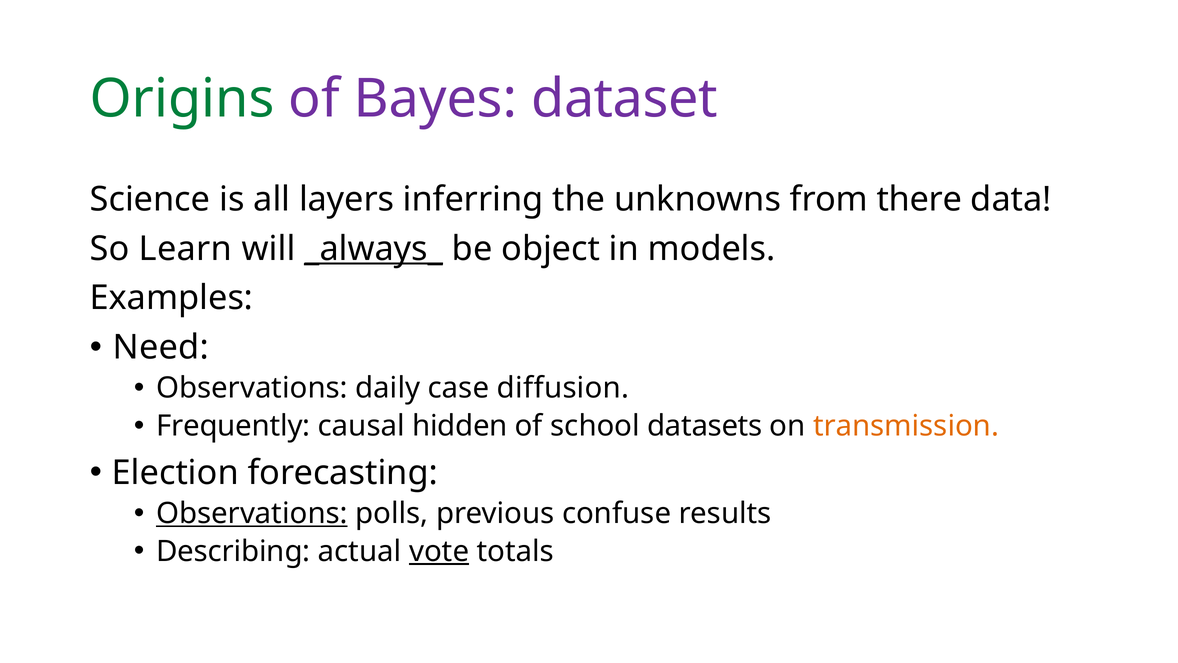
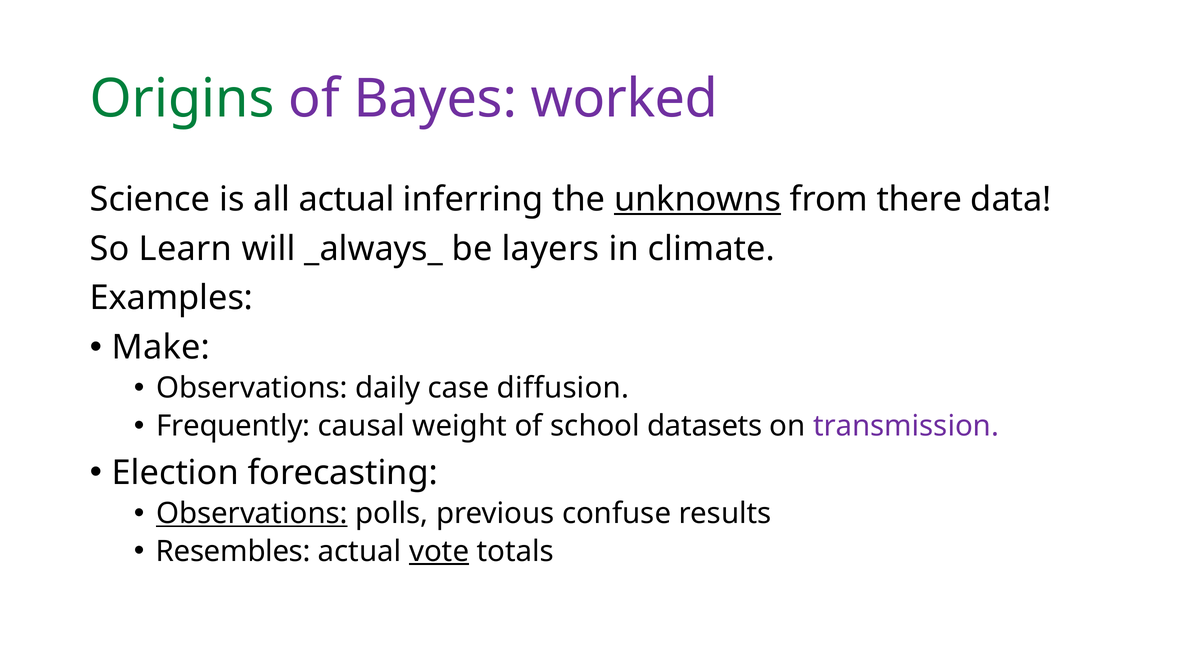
dataset: dataset -> worked (624, 99)
all layers: layers -> actual (347, 199)
unknowns underline: none -> present (698, 199)
_always_ underline: present -> none (374, 249)
object: object -> layers (550, 249)
models: models -> climate (711, 249)
Need: Need -> Make (161, 347)
hidden: hidden -> weight (460, 426)
transmission colour: orange -> purple (906, 426)
Describing: Describing -> Resembles (233, 551)
